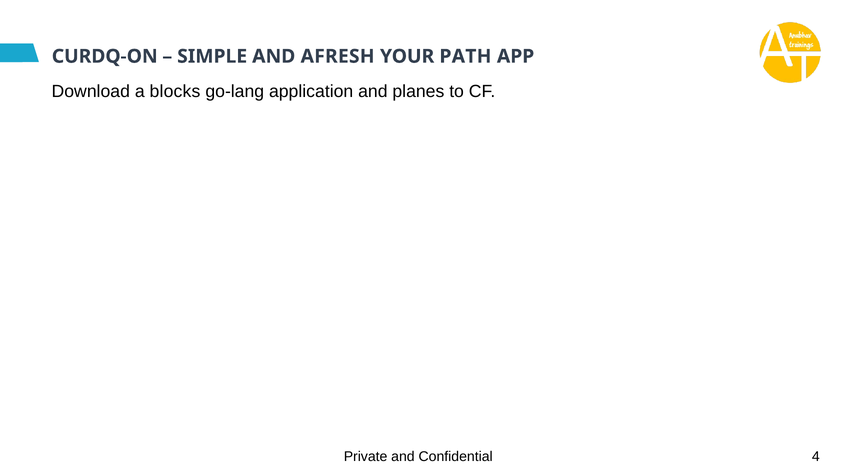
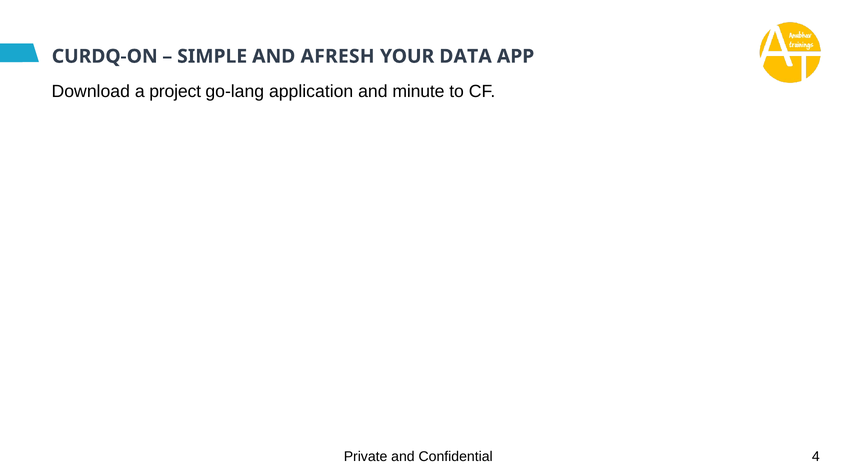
PATH: PATH -> DATA (466, 56)
blocks: blocks -> project (175, 92)
planes: planes -> minute (418, 92)
